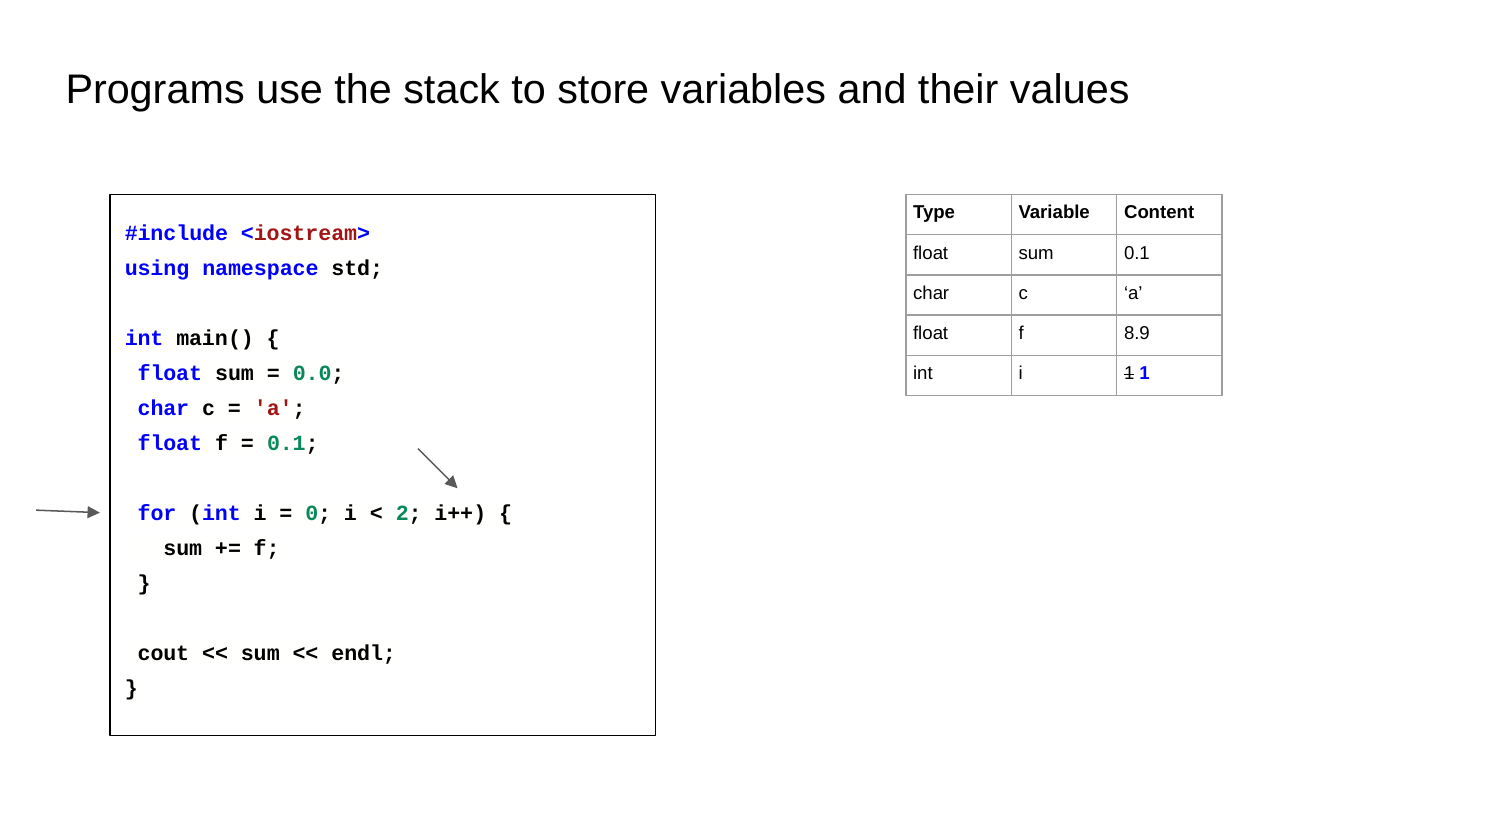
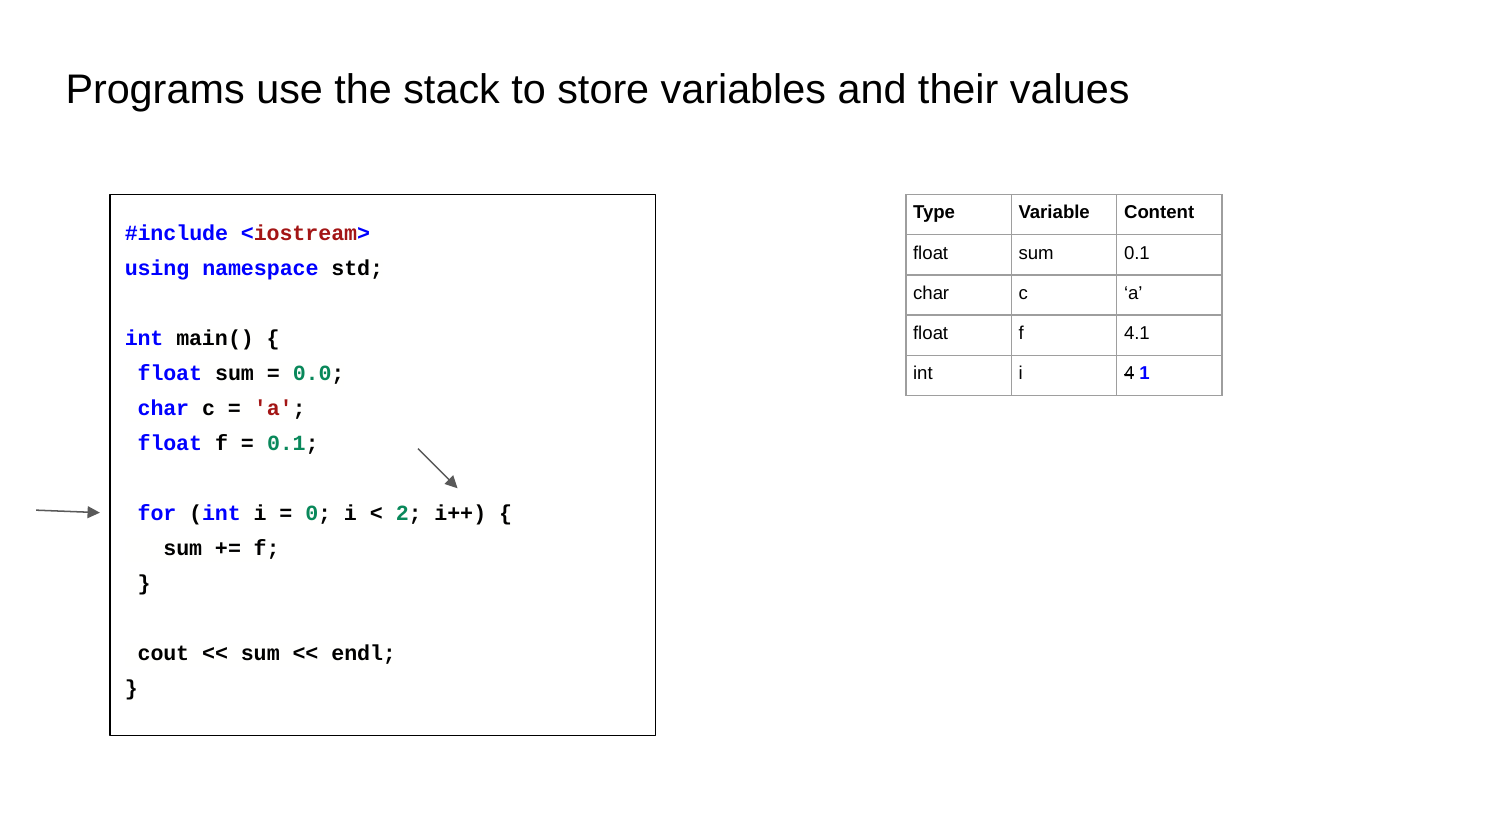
8.9: 8.9 -> 4.1 (1137, 333)
i 1: 1 -> 4 (1129, 374)
